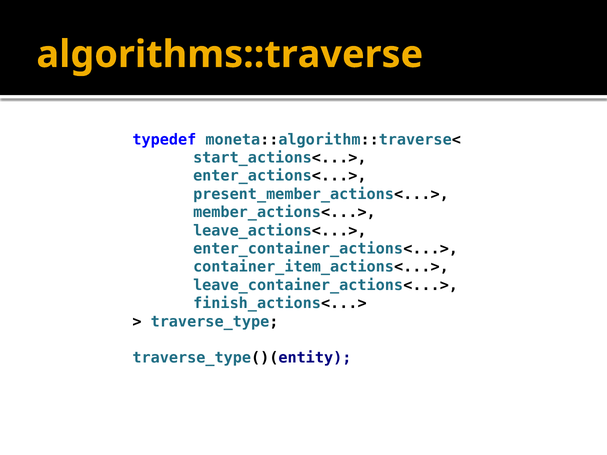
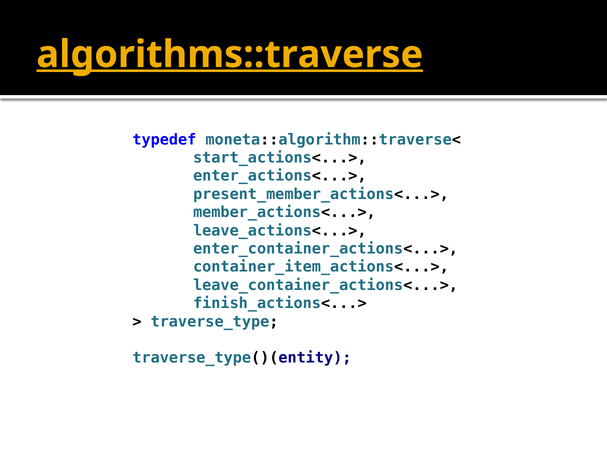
algorithms::traverse underline: none -> present (230, 55)
